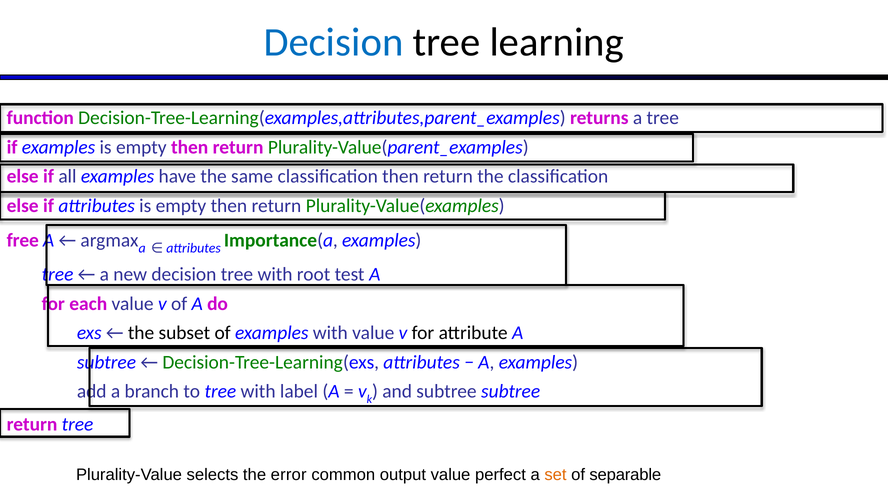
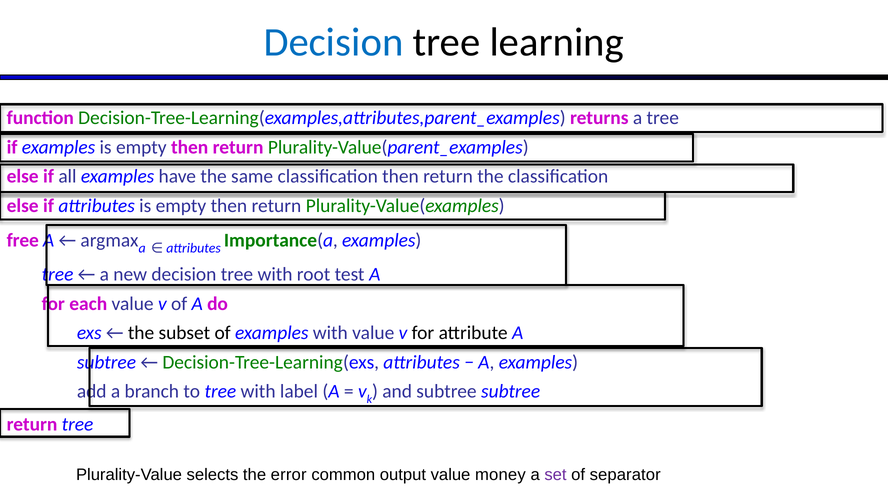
perfect: perfect -> money (500, 475)
set colour: orange -> purple (555, 475)
separable: separable -> separator (625, 475)
